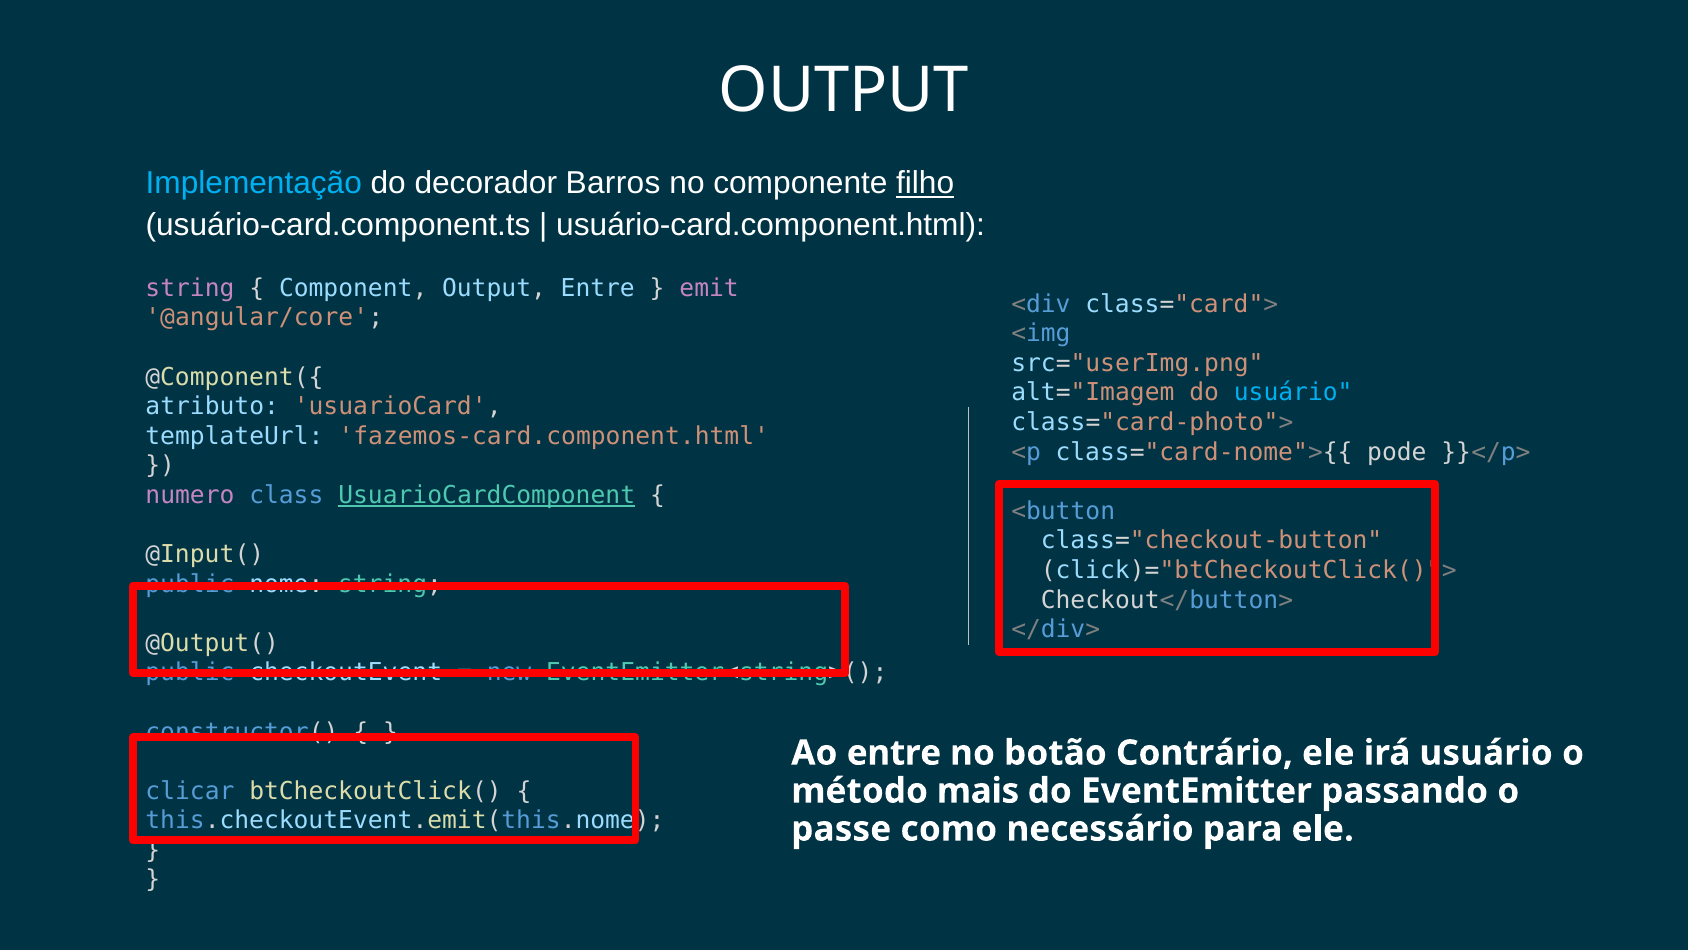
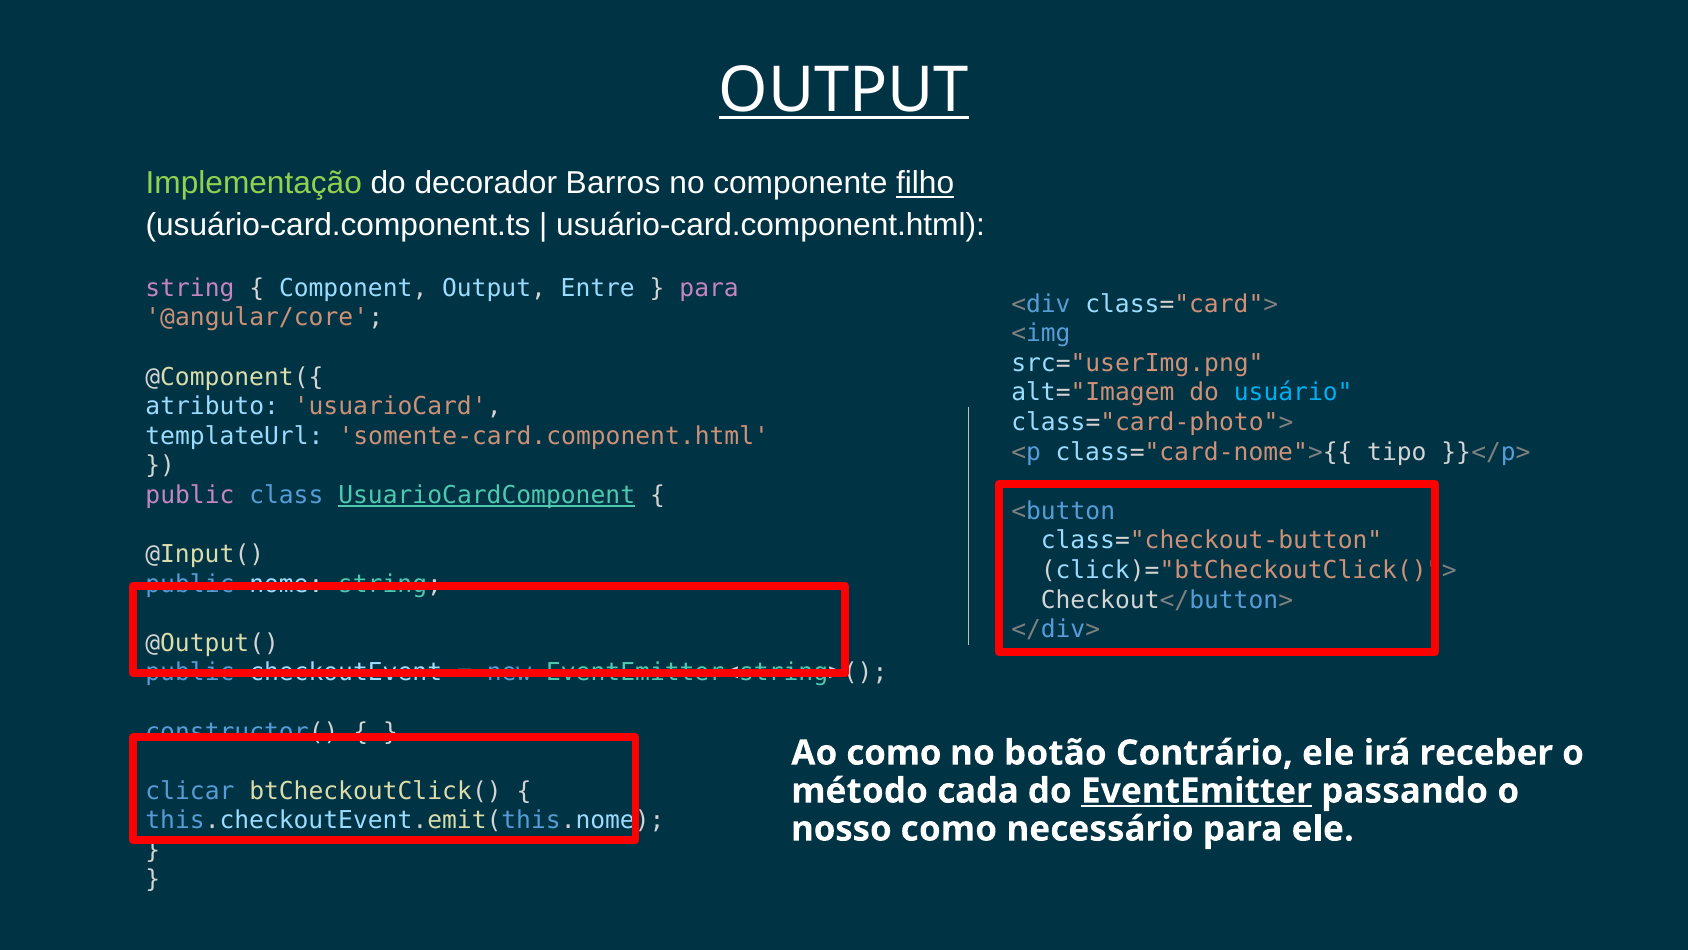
OUTPUT underline: none -> present (844, 90)
Implementação colour: light blue -> light green (254, 183)
emit: emit -> para (709, 288)
fazemos-card.component.html: fazemos-card.component.html -> somente-card.component.html (554, 436)
pode: pode -> tipo (1397, 452)
numero: numero -> public (190, 495)
Ao entre: entre -> como (894, 753)
irá usuário: usuário -> receber (1486, 753)
mais: mais -> cada (978, 791)
EventEmitter underline: none -> present (1196, 791)
passe: passe -> nosso (841, 829)
